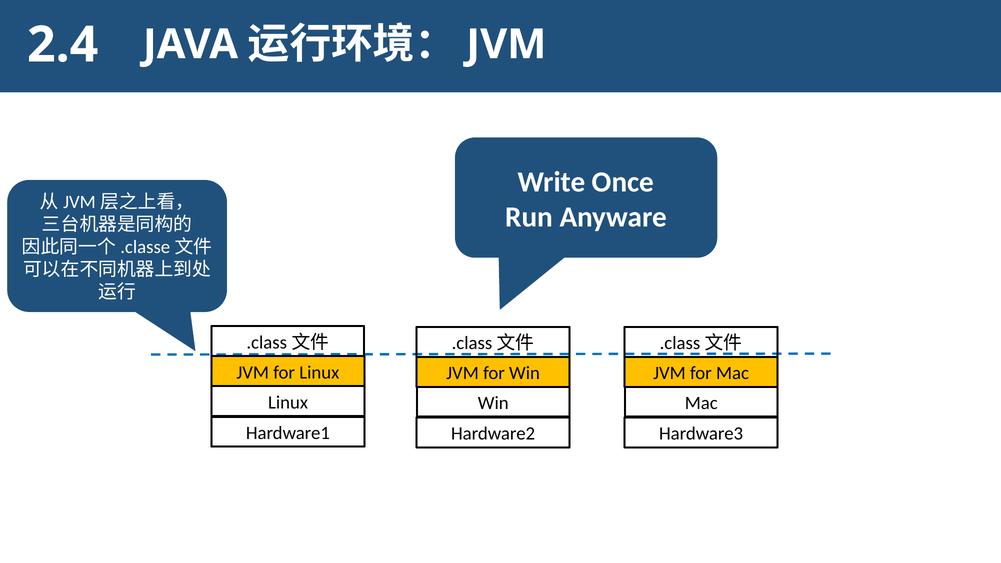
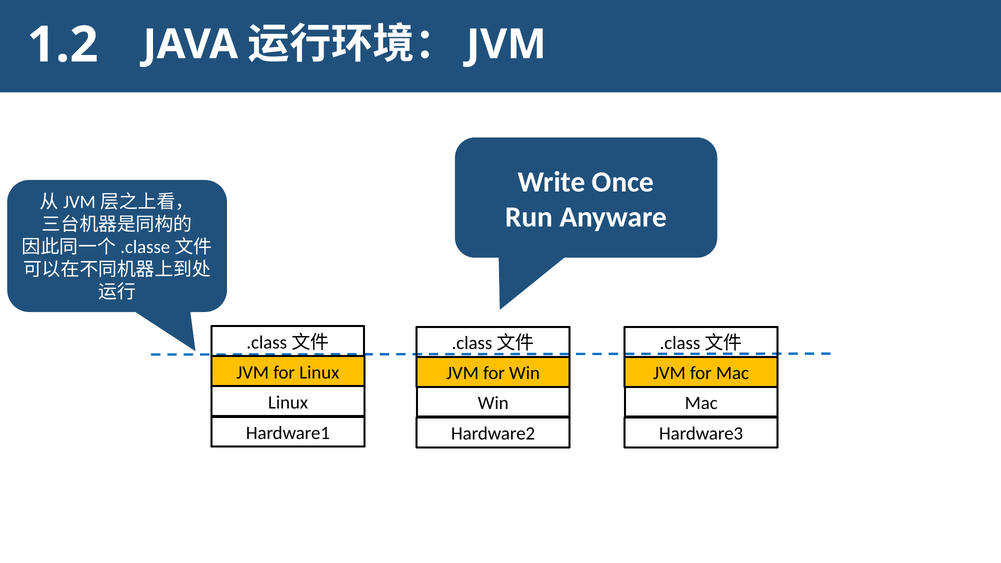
2.4: 2.4 -> 1.2 (63, 45)
